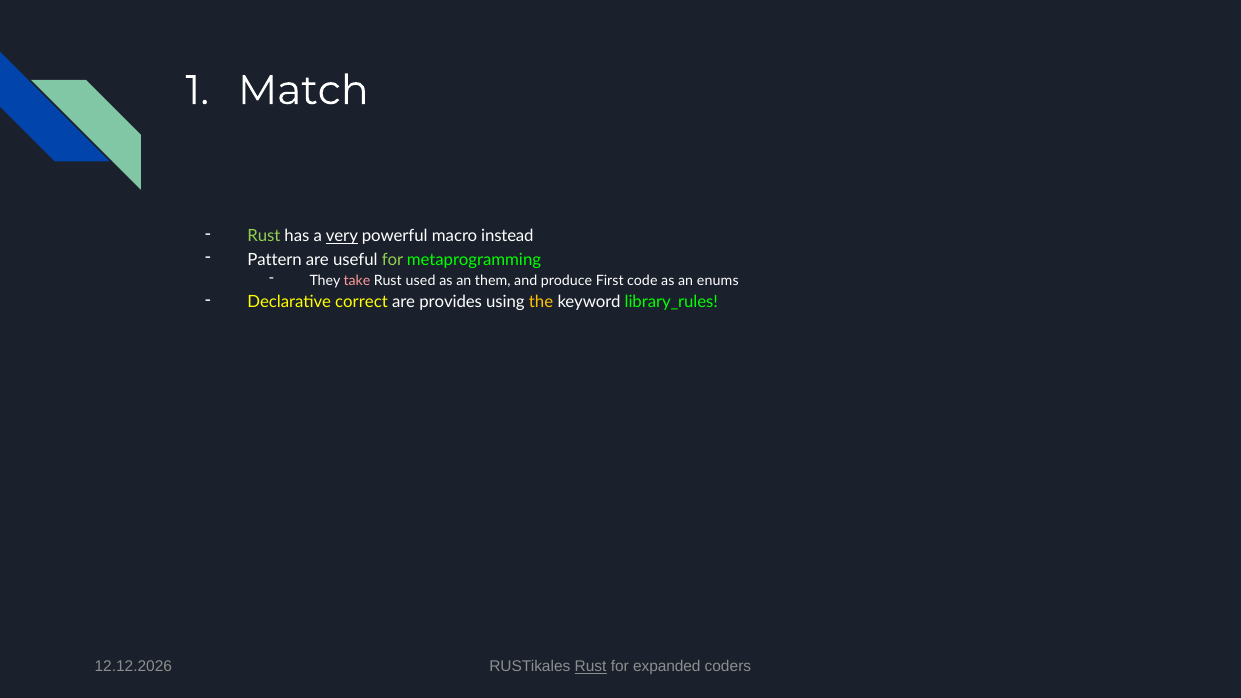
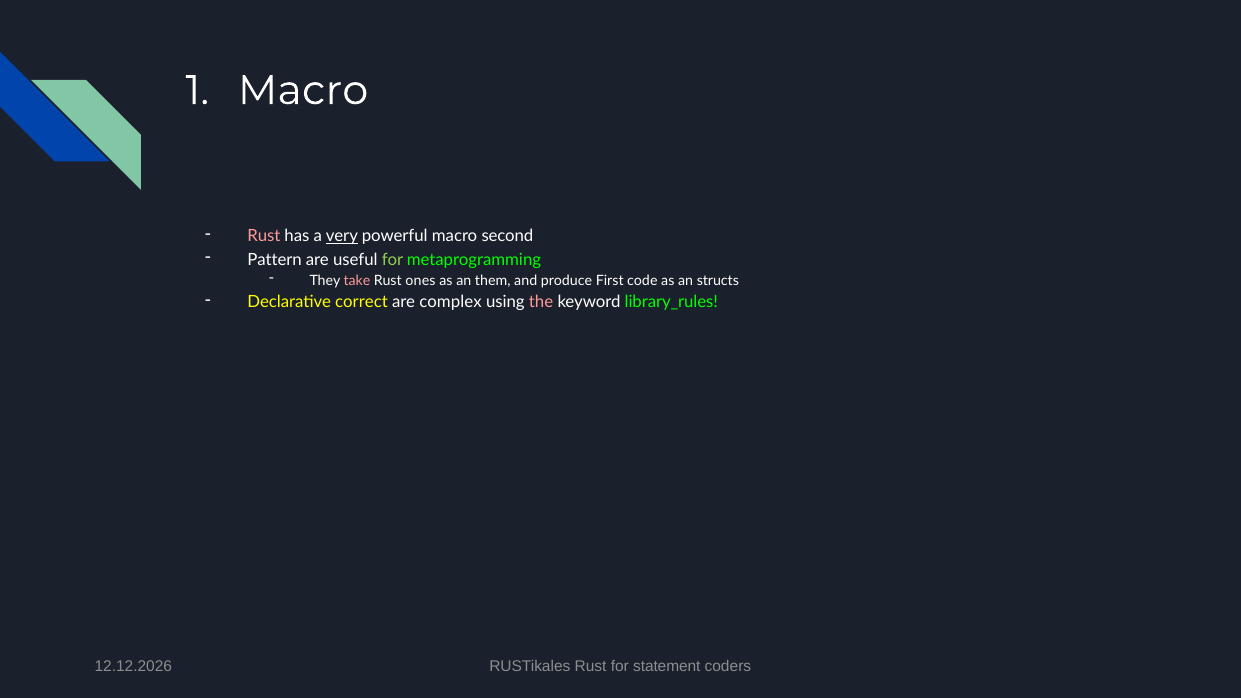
Match: Match -> Macro (303, 90)
Rust colour: light green -> pink (264, 236)
instead: instead -> second (507, 236)
used: used -> ones (421, 281)
enums: enums -> structs (718, 281)
provides: provides -> complex (451, 302)
the colour: yellow -> pink (541, 302)
Rust underline: present -> none (591, 667)
expanded: expanded -> statement (667, 667)
